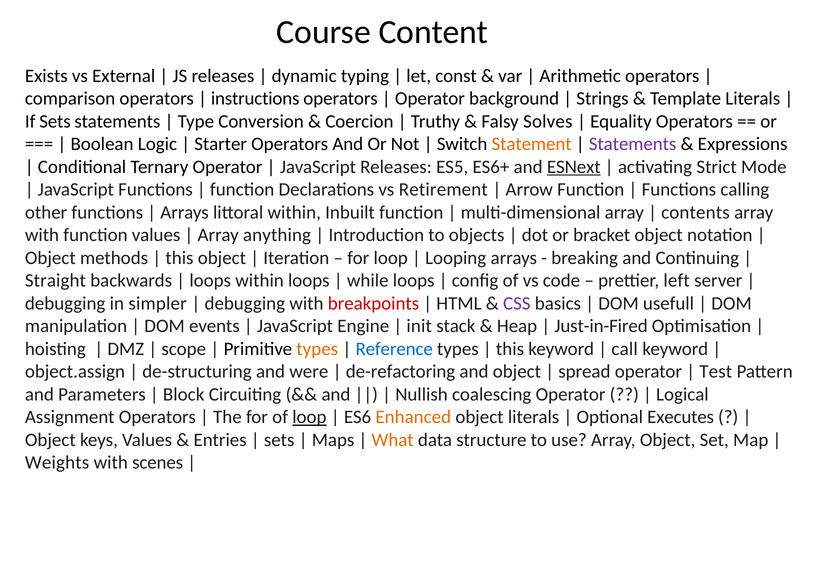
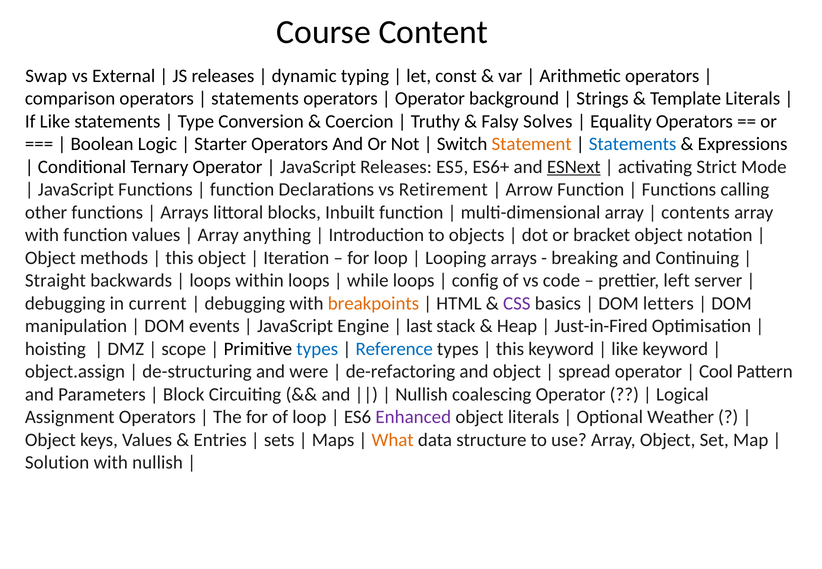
Exists: Exists -> Swap (46, 76)
instructions: instructions -> statements (255, 99)
If Sets: Sets -> Like (55, 121)
Statements colour: purple -> blue (633, 144)
littoral within: within -> blocks (294, 212)
simpler: simpler -> current (158, 303)
breakpoints colour: red -> orange (373, 303)
usefull: usefull -> letters (668, 303)
init: init -> last (419, 326)
types colour: orange -> blue (317, 349)
call: call -> like (625, 349)
Test: Test -> Cool (716, 372)
loop underline: present -> none (309, 417)
Enhanced colour: orange -> purple (413, 417)
Executes: Executes -> Weather (681, 417)
Weights: Weights -> Solution (57, 463)
with scenes: scenes -> nullish (158, 463)
